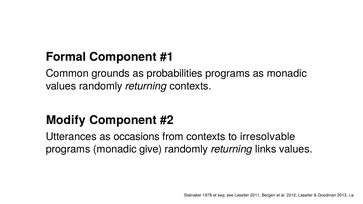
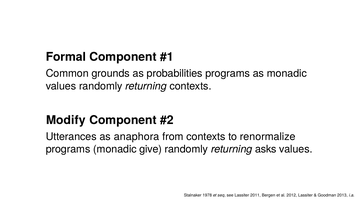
occasions: occasions -> anaphora (137, 137)
irresolvable: irresolvable -> renormalize (268, 137)
links: links -> asks (266, 149)
